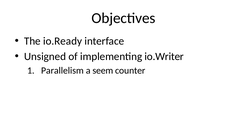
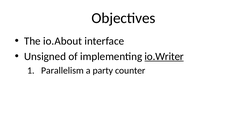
io.Ready: io.Ready -> io.About (63, 41)
io.Writer underline: none -> present (164, 56)
seem: seem -> party (103, 71)
